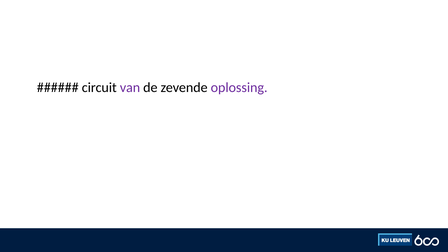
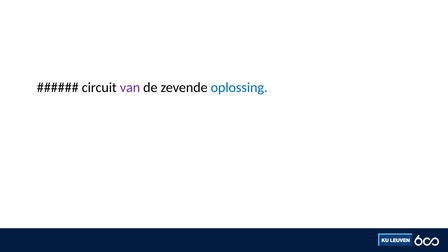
oplossing colour: purple -> blue (239, 88)
